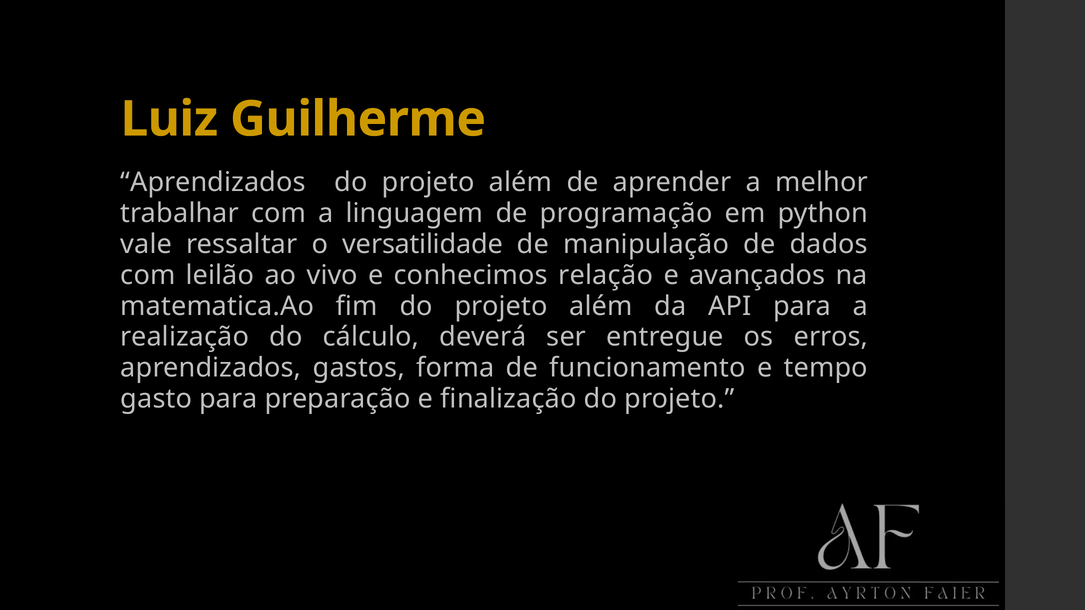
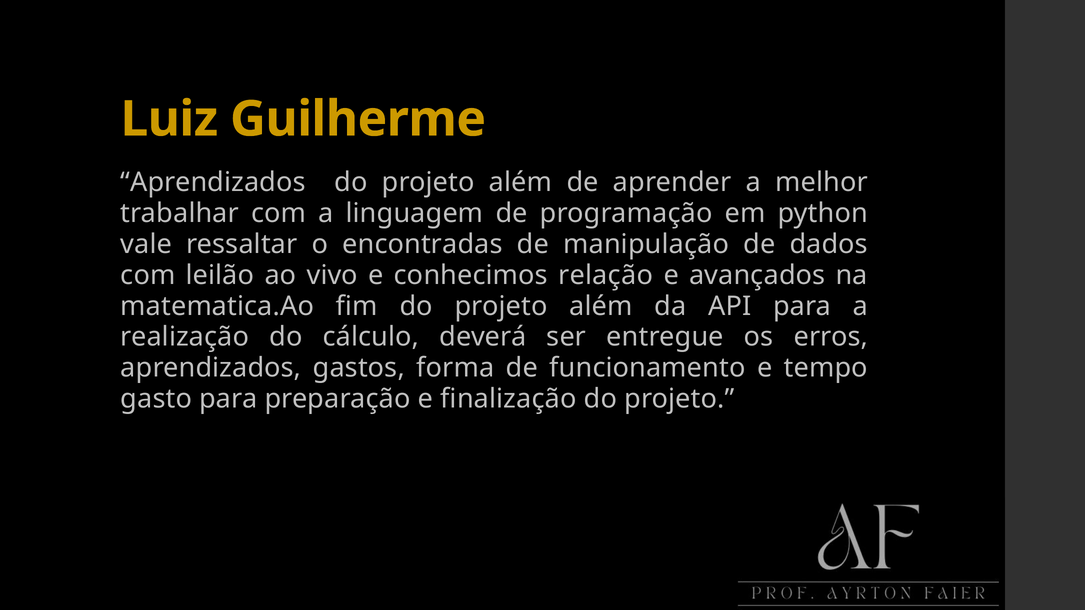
versatilidade: versatilidade -> encontradas (423, 244)
